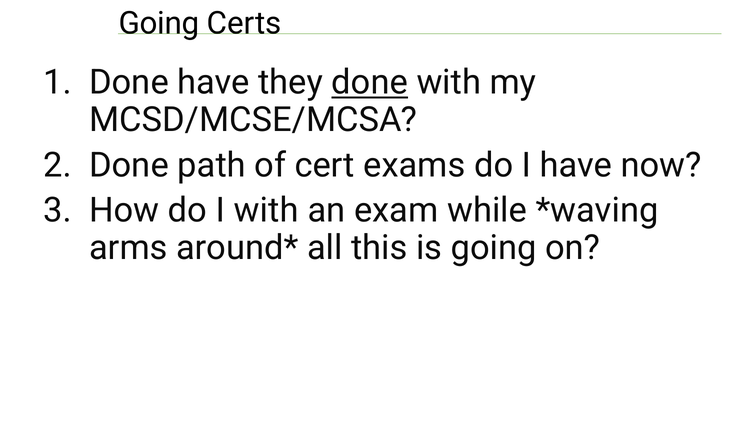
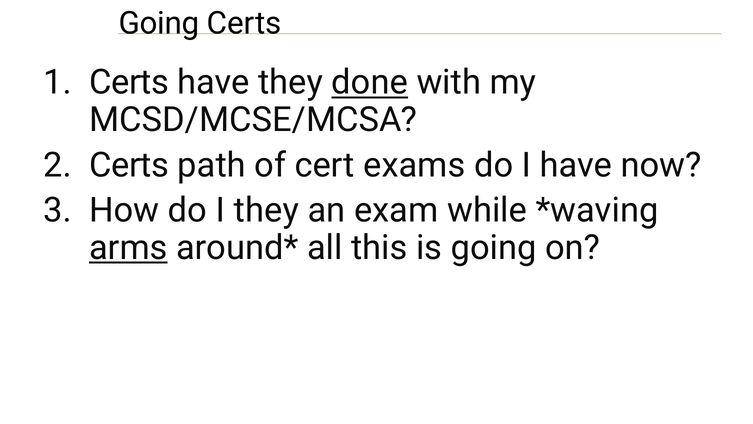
Done: Done -> Certs (129, 82)
Done: Done -> Certs (129, 165)
I with: with -> they (266, 210)
arms underline: none -> present (128, 248)
